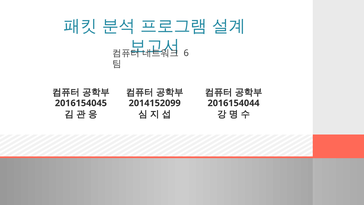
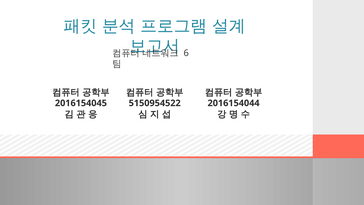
2014152099: 2014152099 -> 5150954522 (155, 103)
